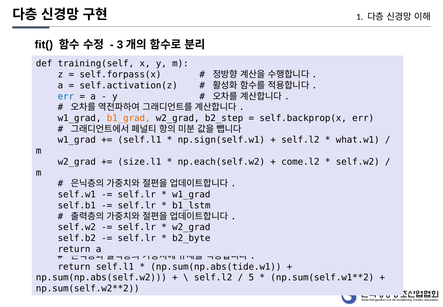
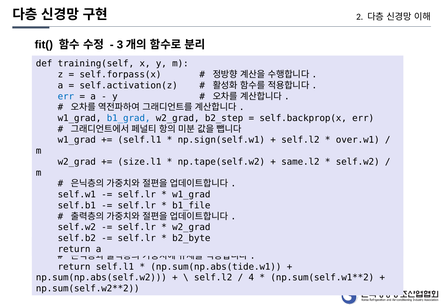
1: 1 -> 2 (360, 17)
b1_grad colour: orange -> blue (129, 118)
what.w1: what.w1 -> over.w1 (358, 140)
np.each(self.w2: np.each(self.w2 -> np.tape(self.w2 (221, 162)
come.l2: come.l2 -> same.l2 (300, 162)
b1_lstm: b1_lstm -> b1_file (191, 205)
5: 5 -> 4 (251, 277)
